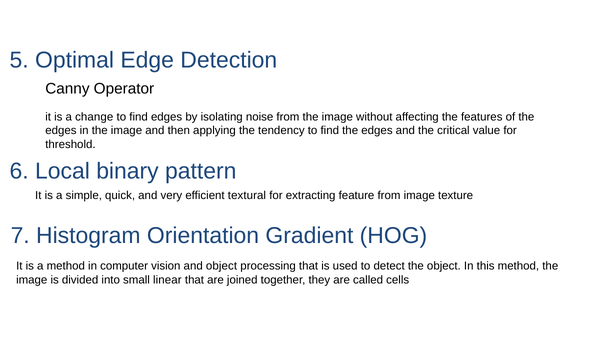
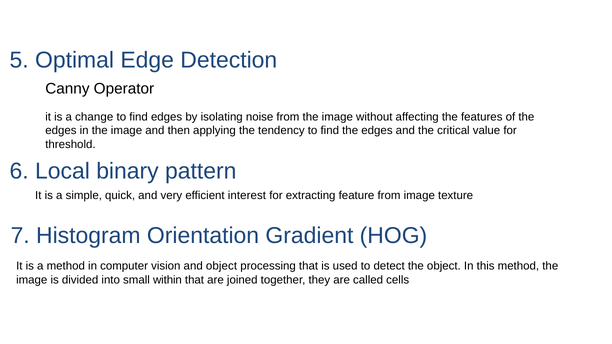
textural: textural -> interest (247, 196)
linear: linear -> within (167, 280)
